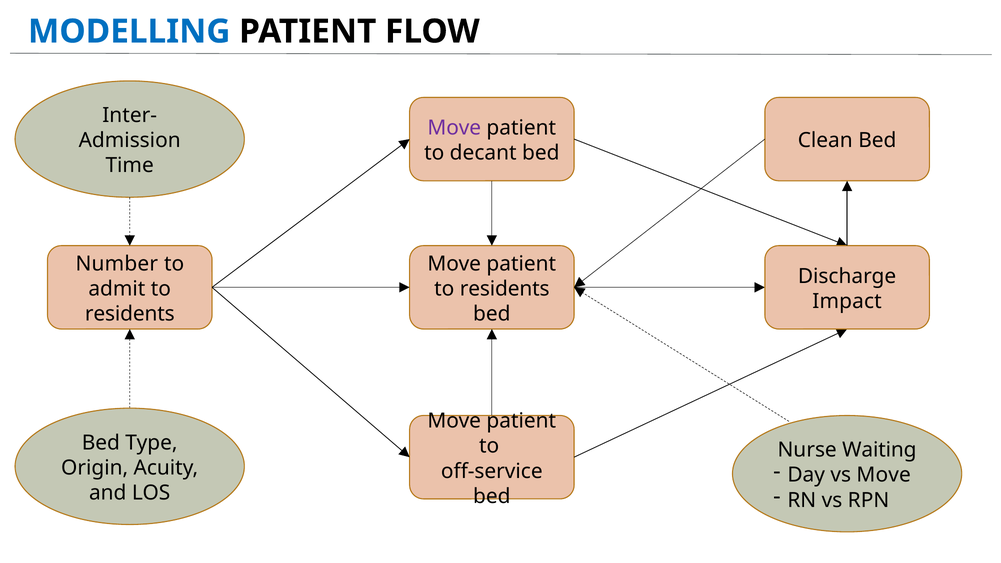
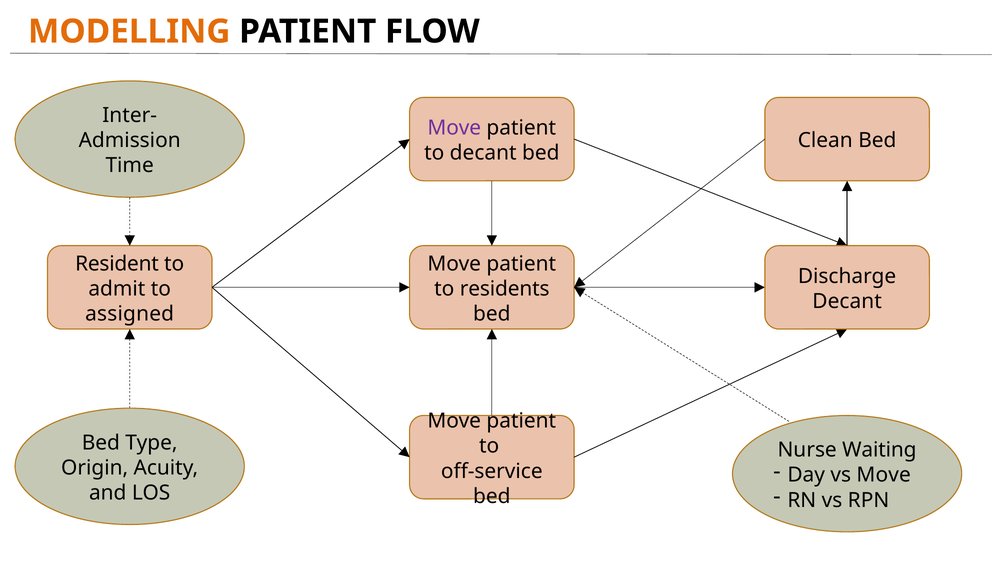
MODELLING colour: blue -> orange (129, 32)
Number: Number -> Resident (117, 264)
Impact: Impact -> Decant (847, 301)
residents: residents -> assigned (130, 314)
